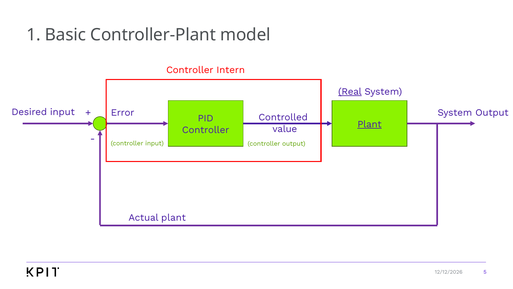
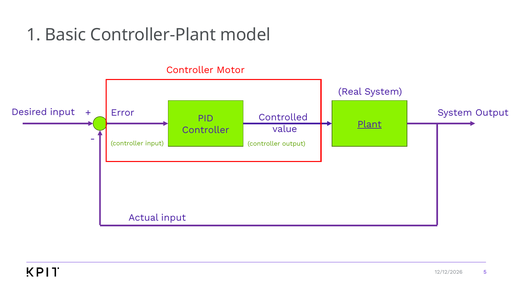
Intern: Intern -> Motor (231, 70)
Real underline: present -> none (350, 91)
Actual plant: plant -> input (174, 217)
